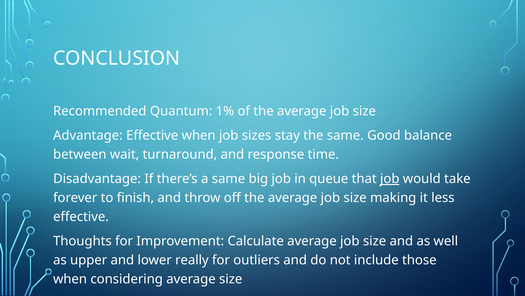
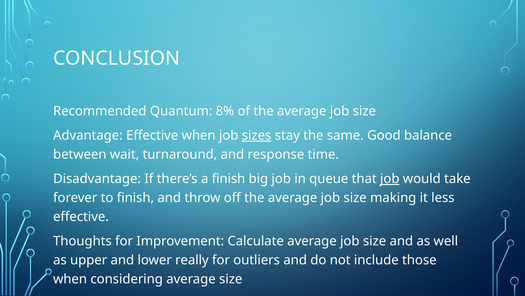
1%: 1% -> 8% (225, 111)
sizes underline: none -> present (257, 135)
a same: same -> finish (229, 178)
